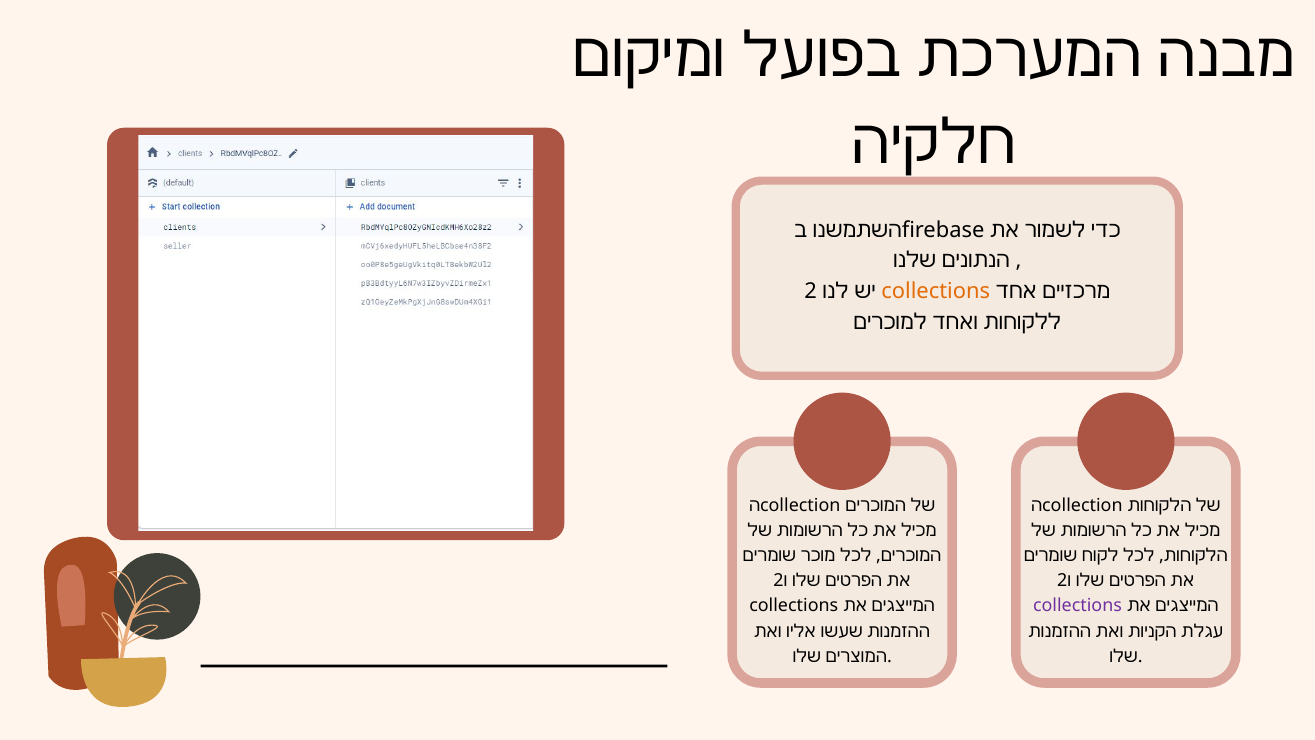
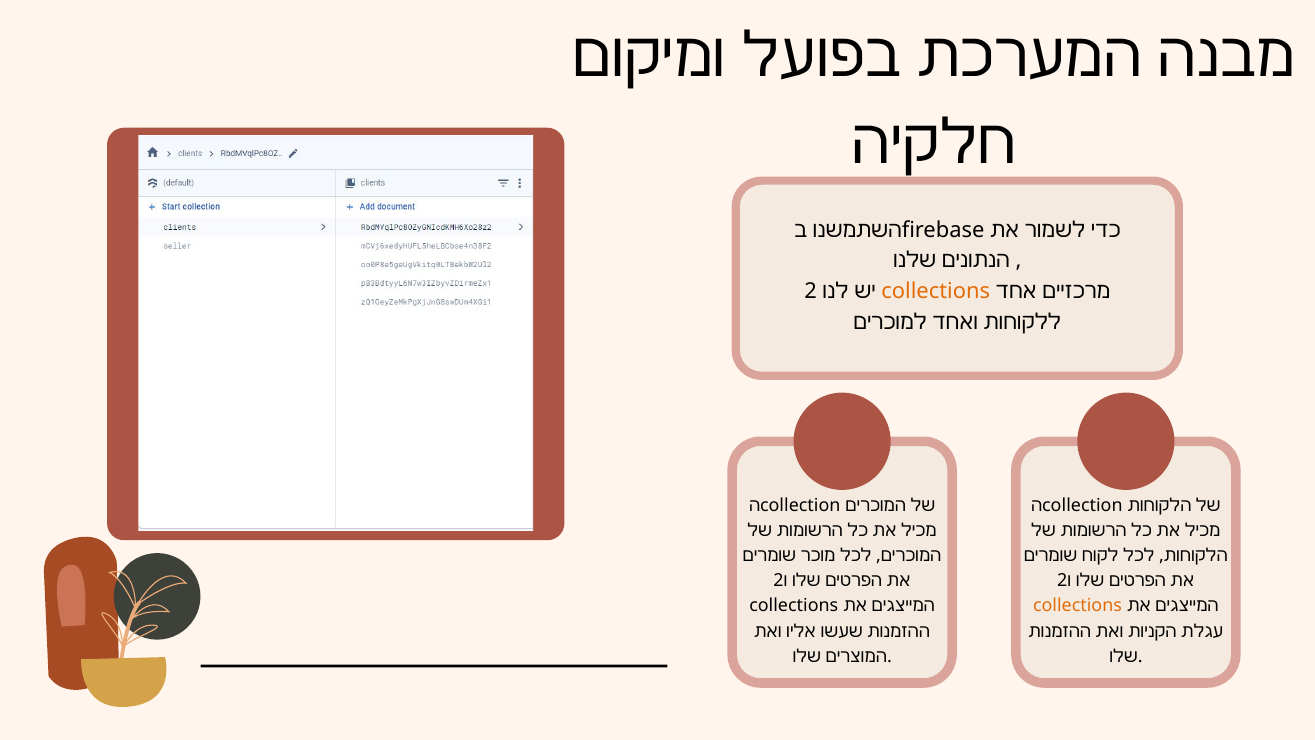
collections colour: purple -> orange (1077, 606)
